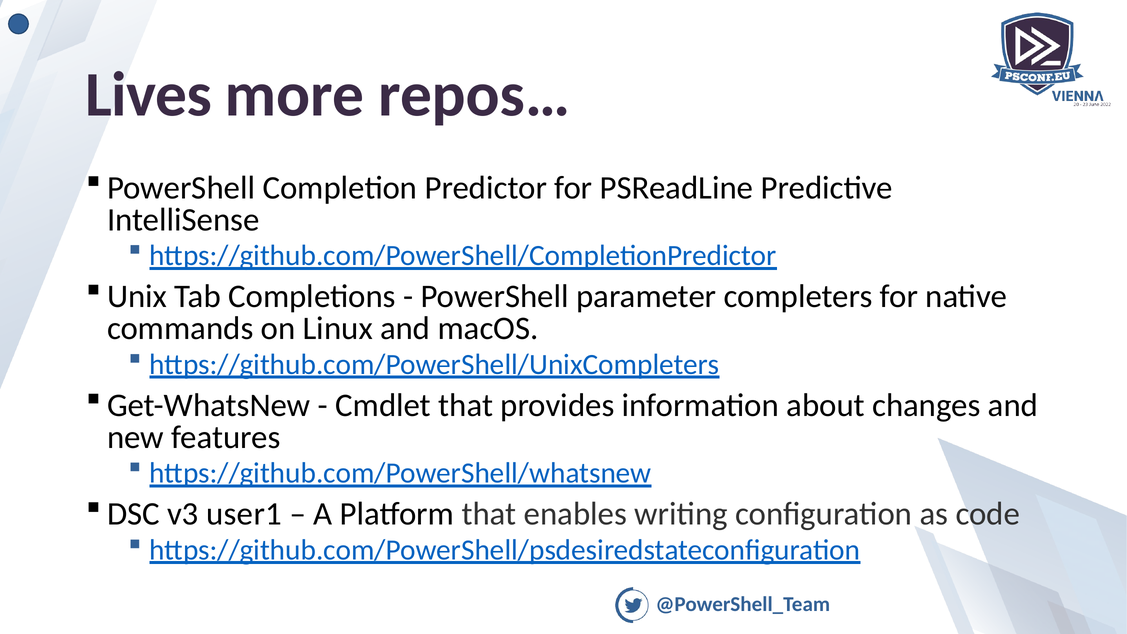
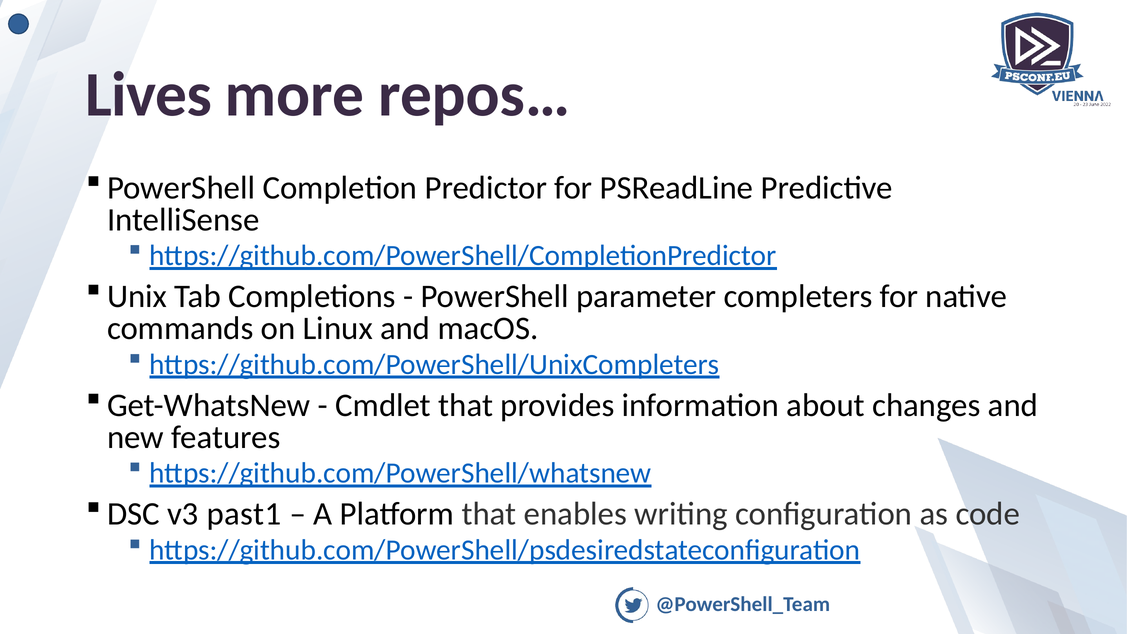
user1: user1 -> past1 (244, 514)
